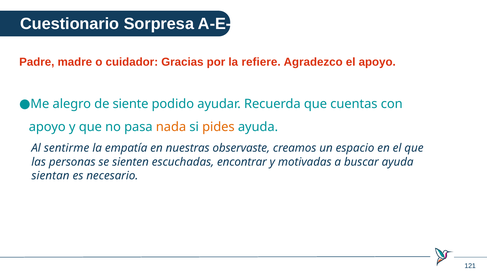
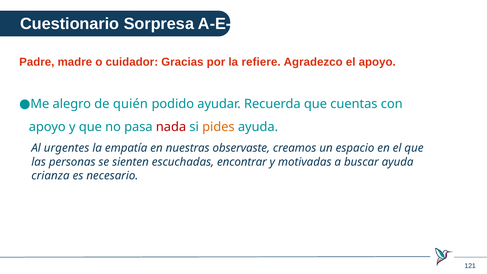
siente: siente -> quién (130, 104)
nada colour: orange -> red (171, 127)
sentirme: sentirme -> urgentes (67, 148)
sientan: sientan -> crianza (50, 176)
